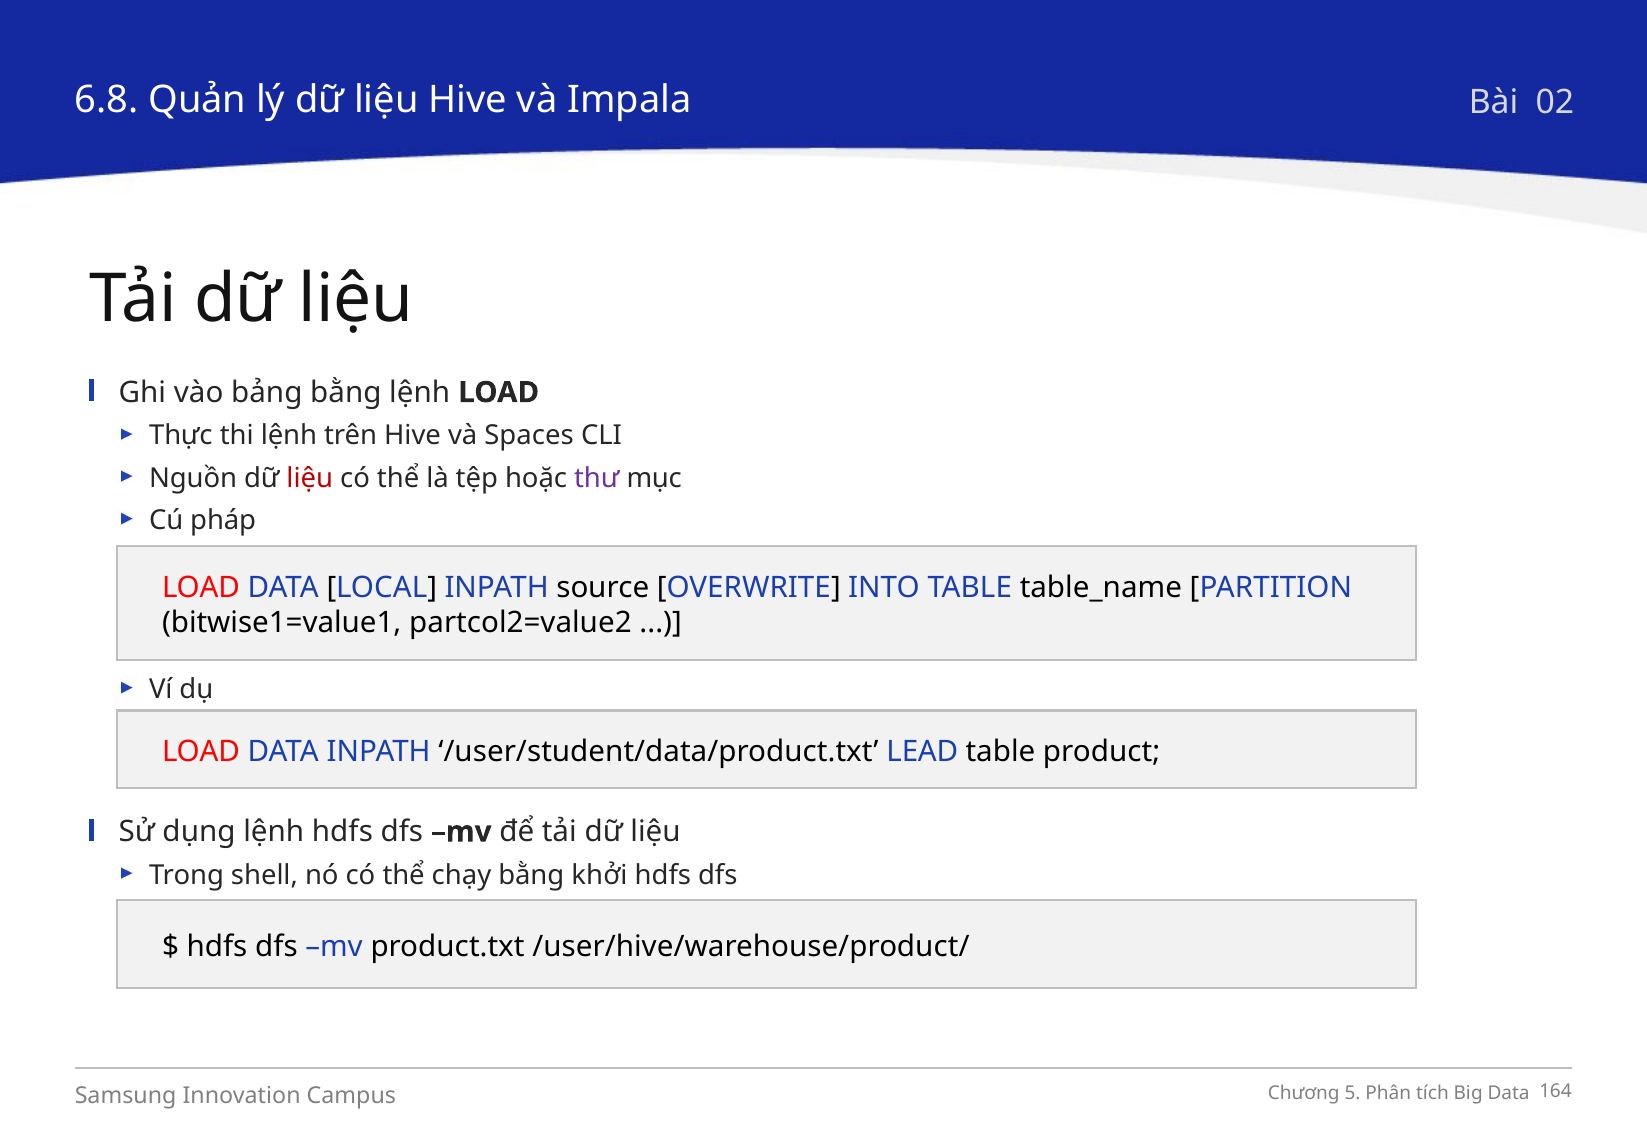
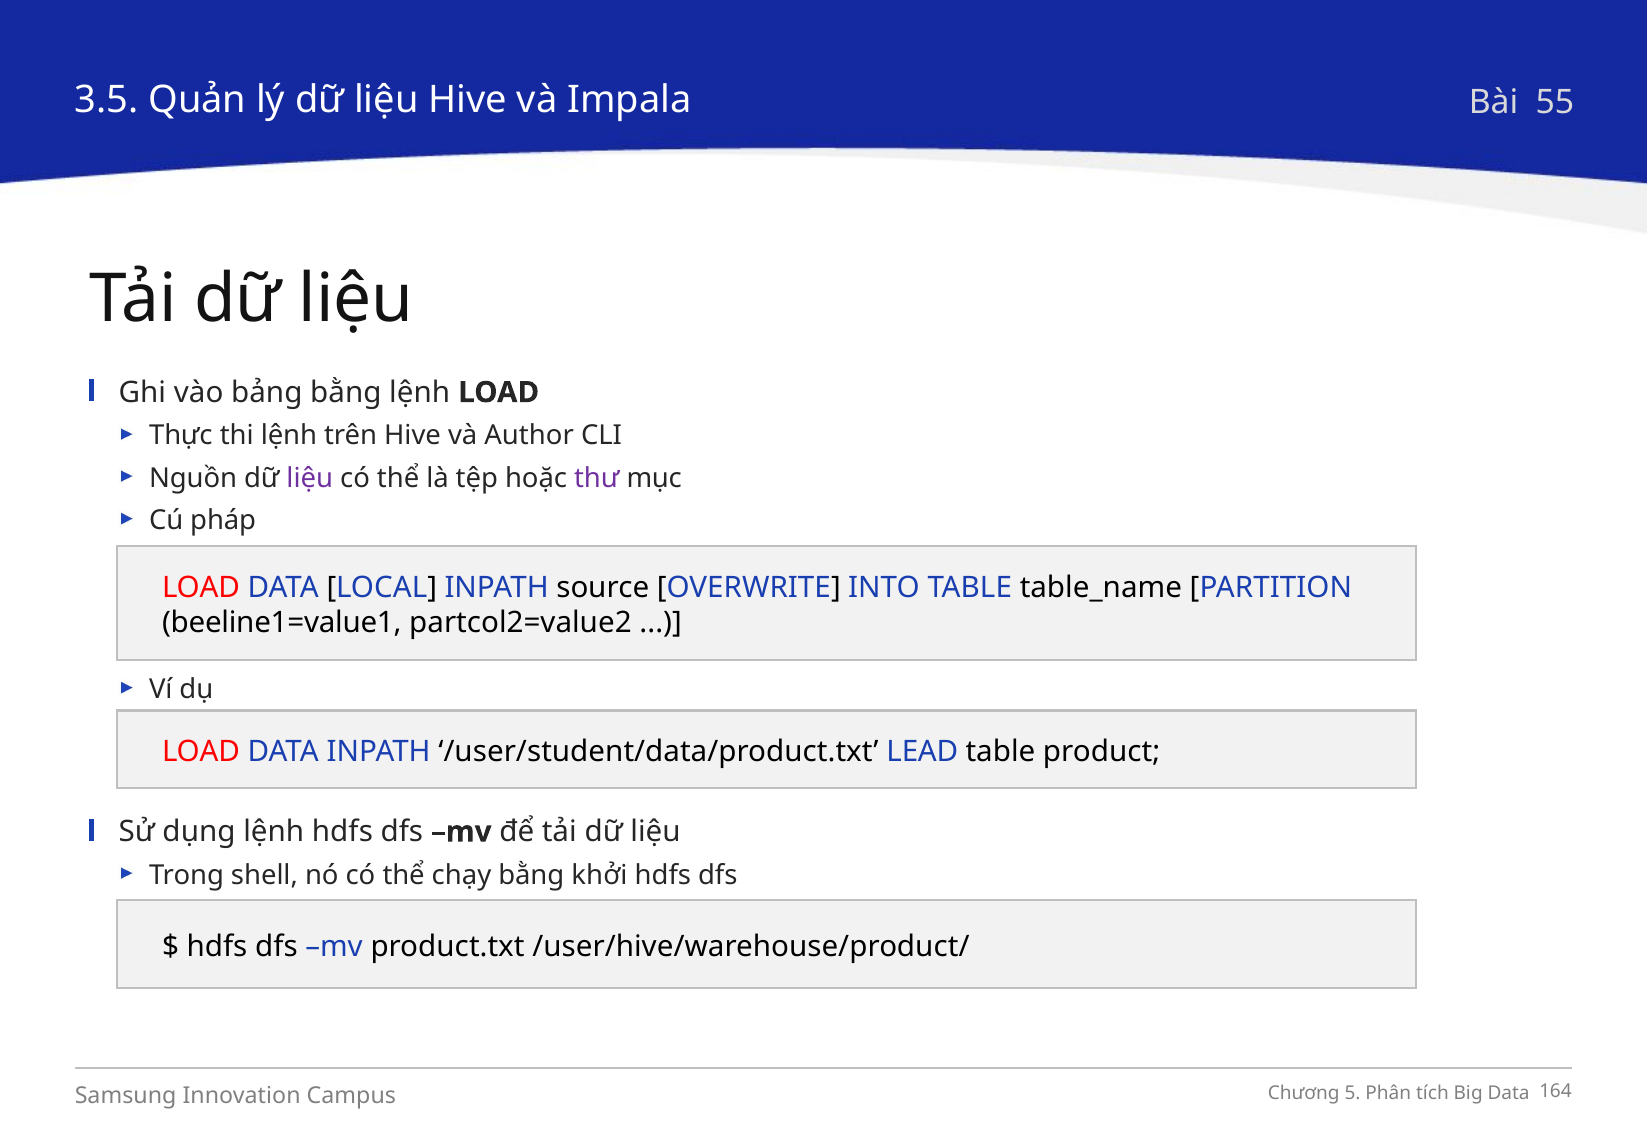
6.8: 6.8 -> 3.5 (107, 100)
02: 02 -> 55 (1555, 103)
Spaces: Spaces -> Author (529, 436)
liệu colour: red -> purple (310, 478)
bitwise1=value1: bitwise1=value1 -> beeline1=value1 (282, 623)
